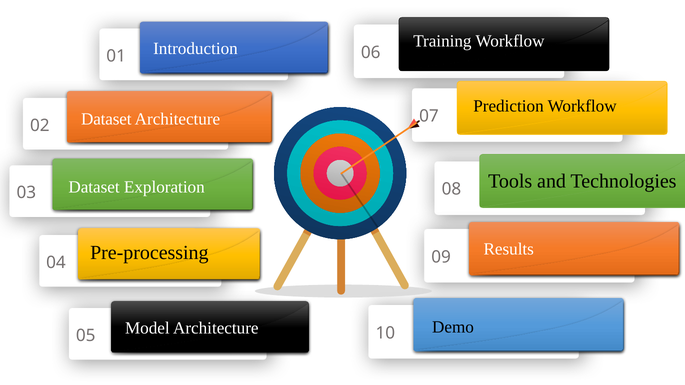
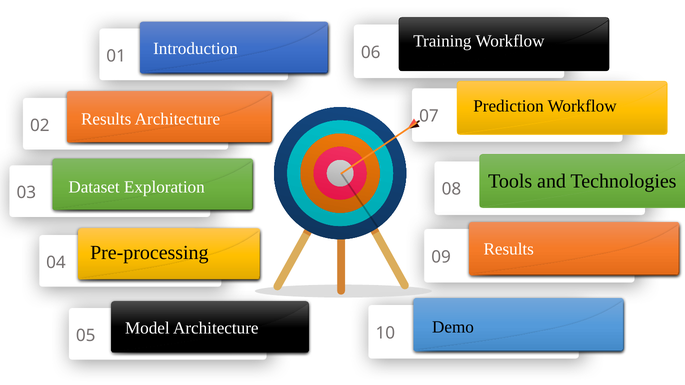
Dataset: Dataset -> Results (106, 119)
